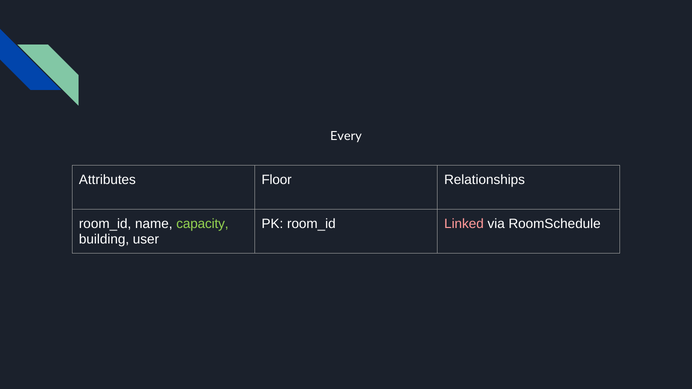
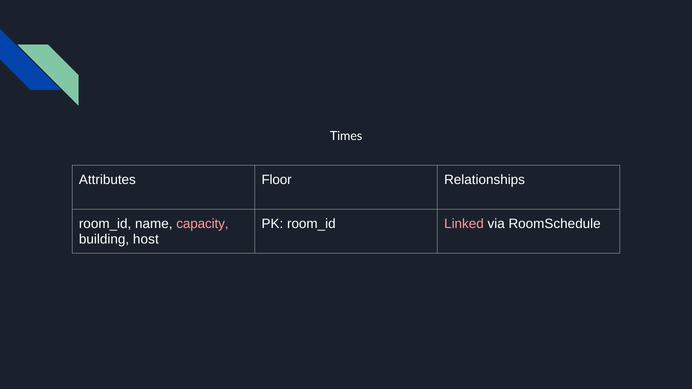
Every: Every -> Times (346, 136)
capacity colour: light green -> pink (202, 224)
user: user -> host (146, 239)
